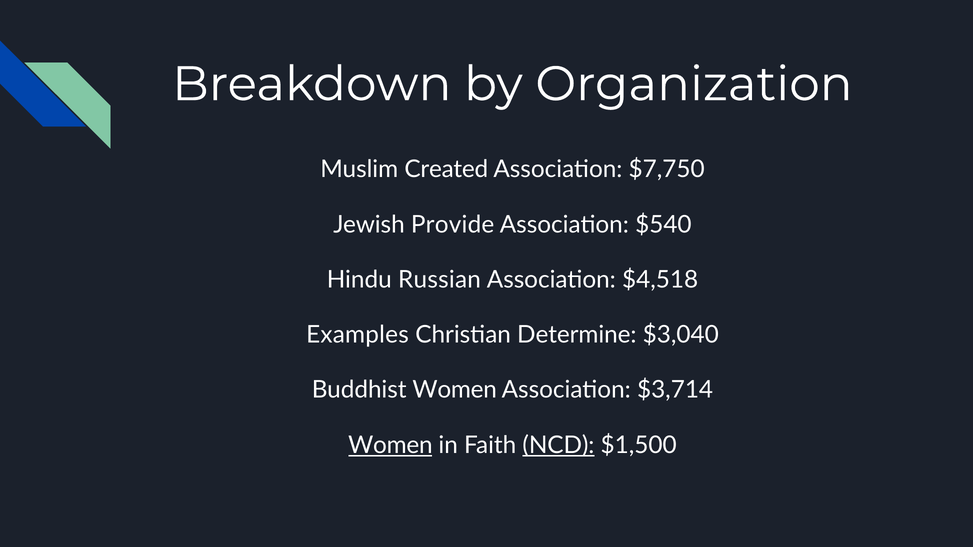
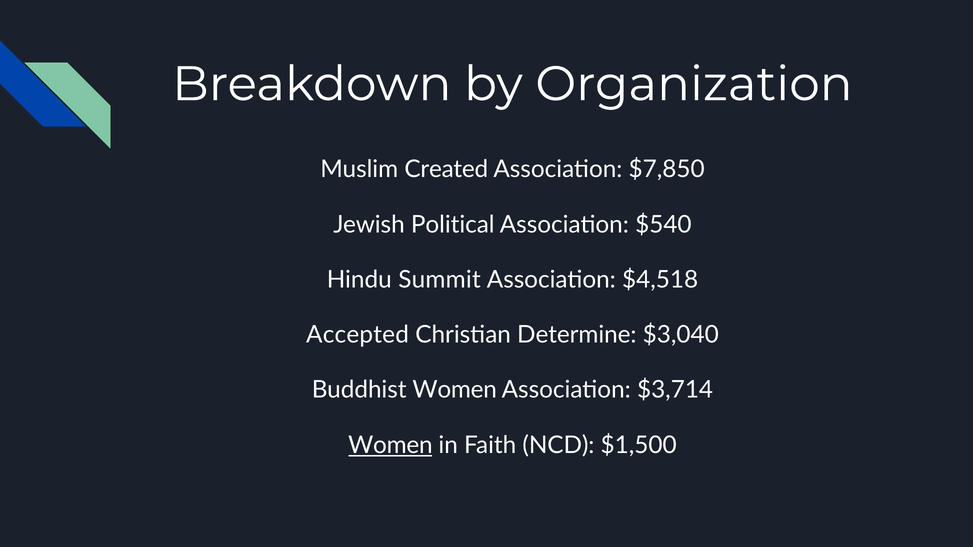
$7,750: $7,750 -> $7,850 (667, 170)
Provide: Provide -> Political (453, 225)
Russian: Russian -> Summit (440, 280)
Examples: Examples -> Accepted (358, 335)
NCD underline: present -> none (558, 445)
